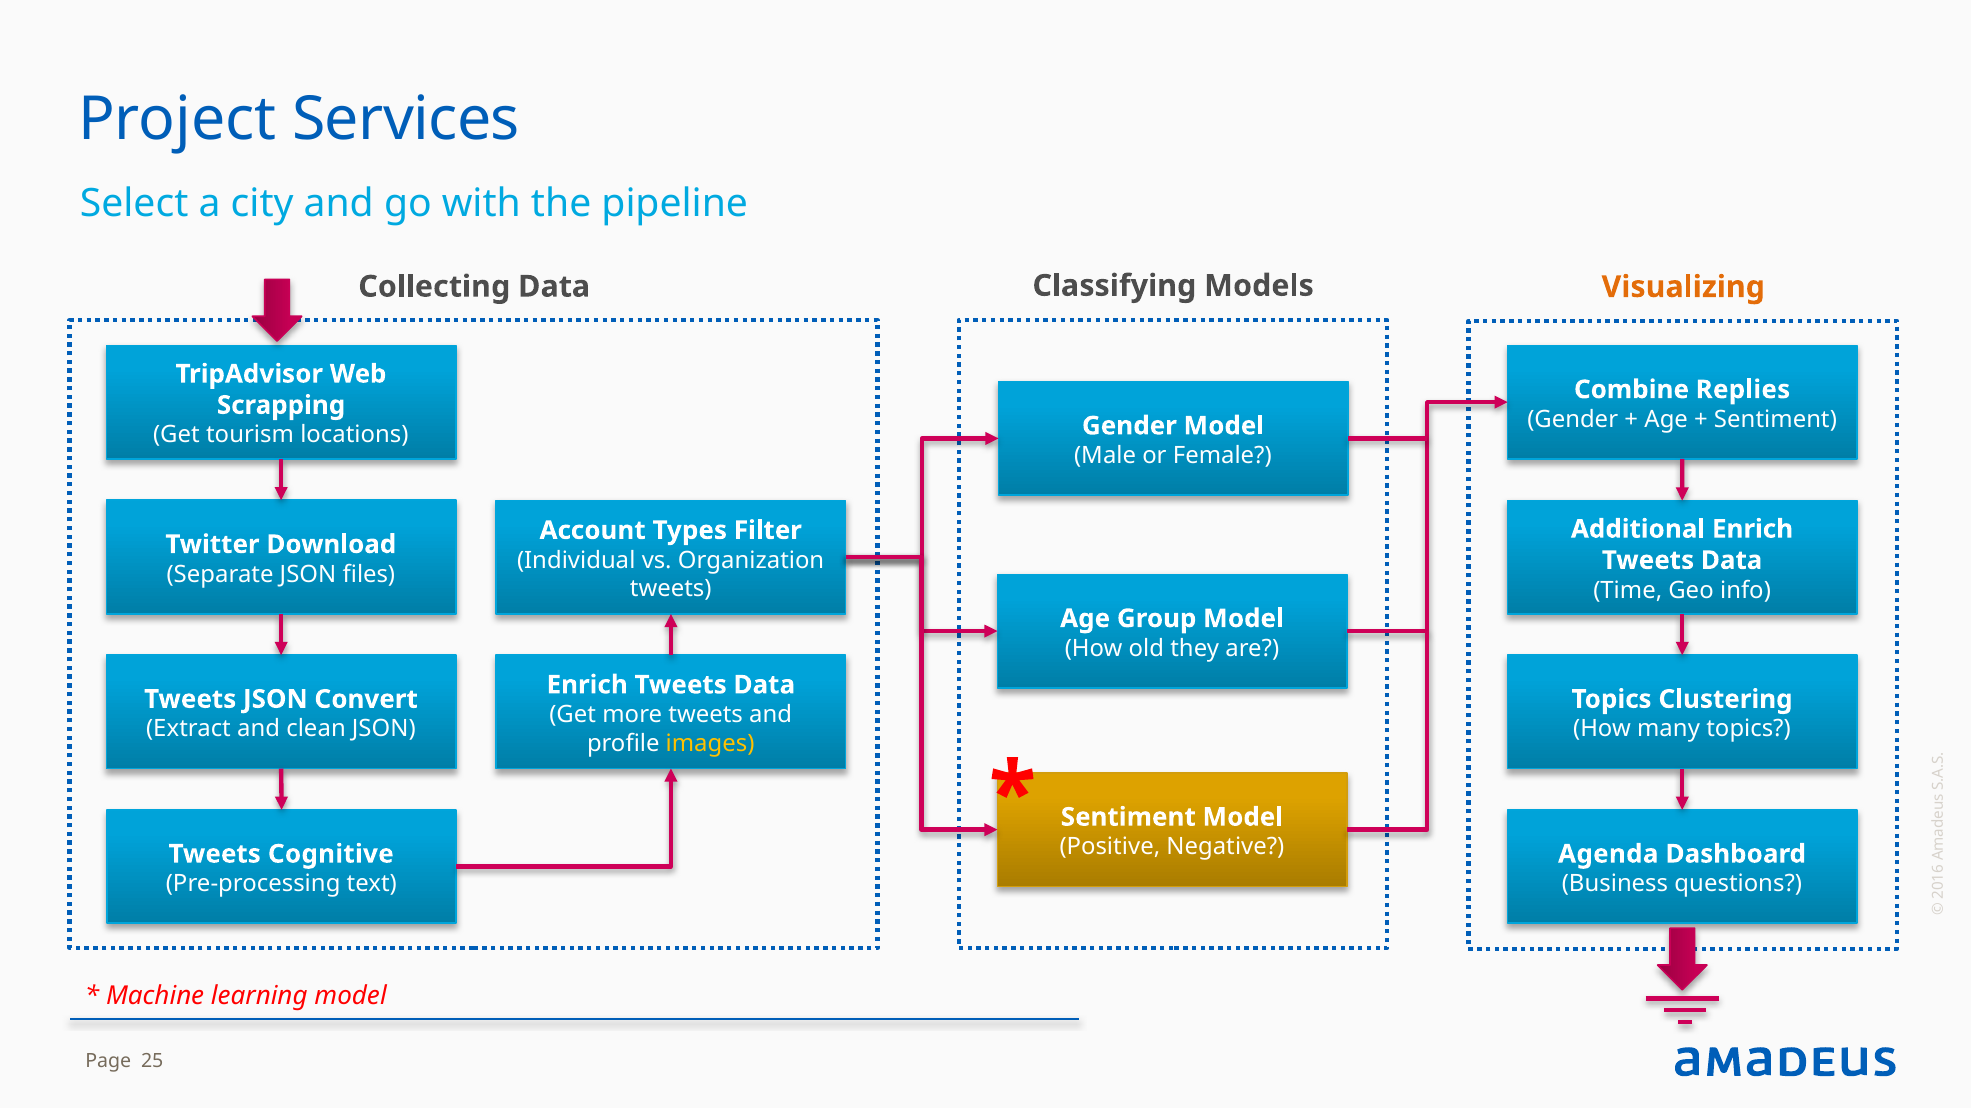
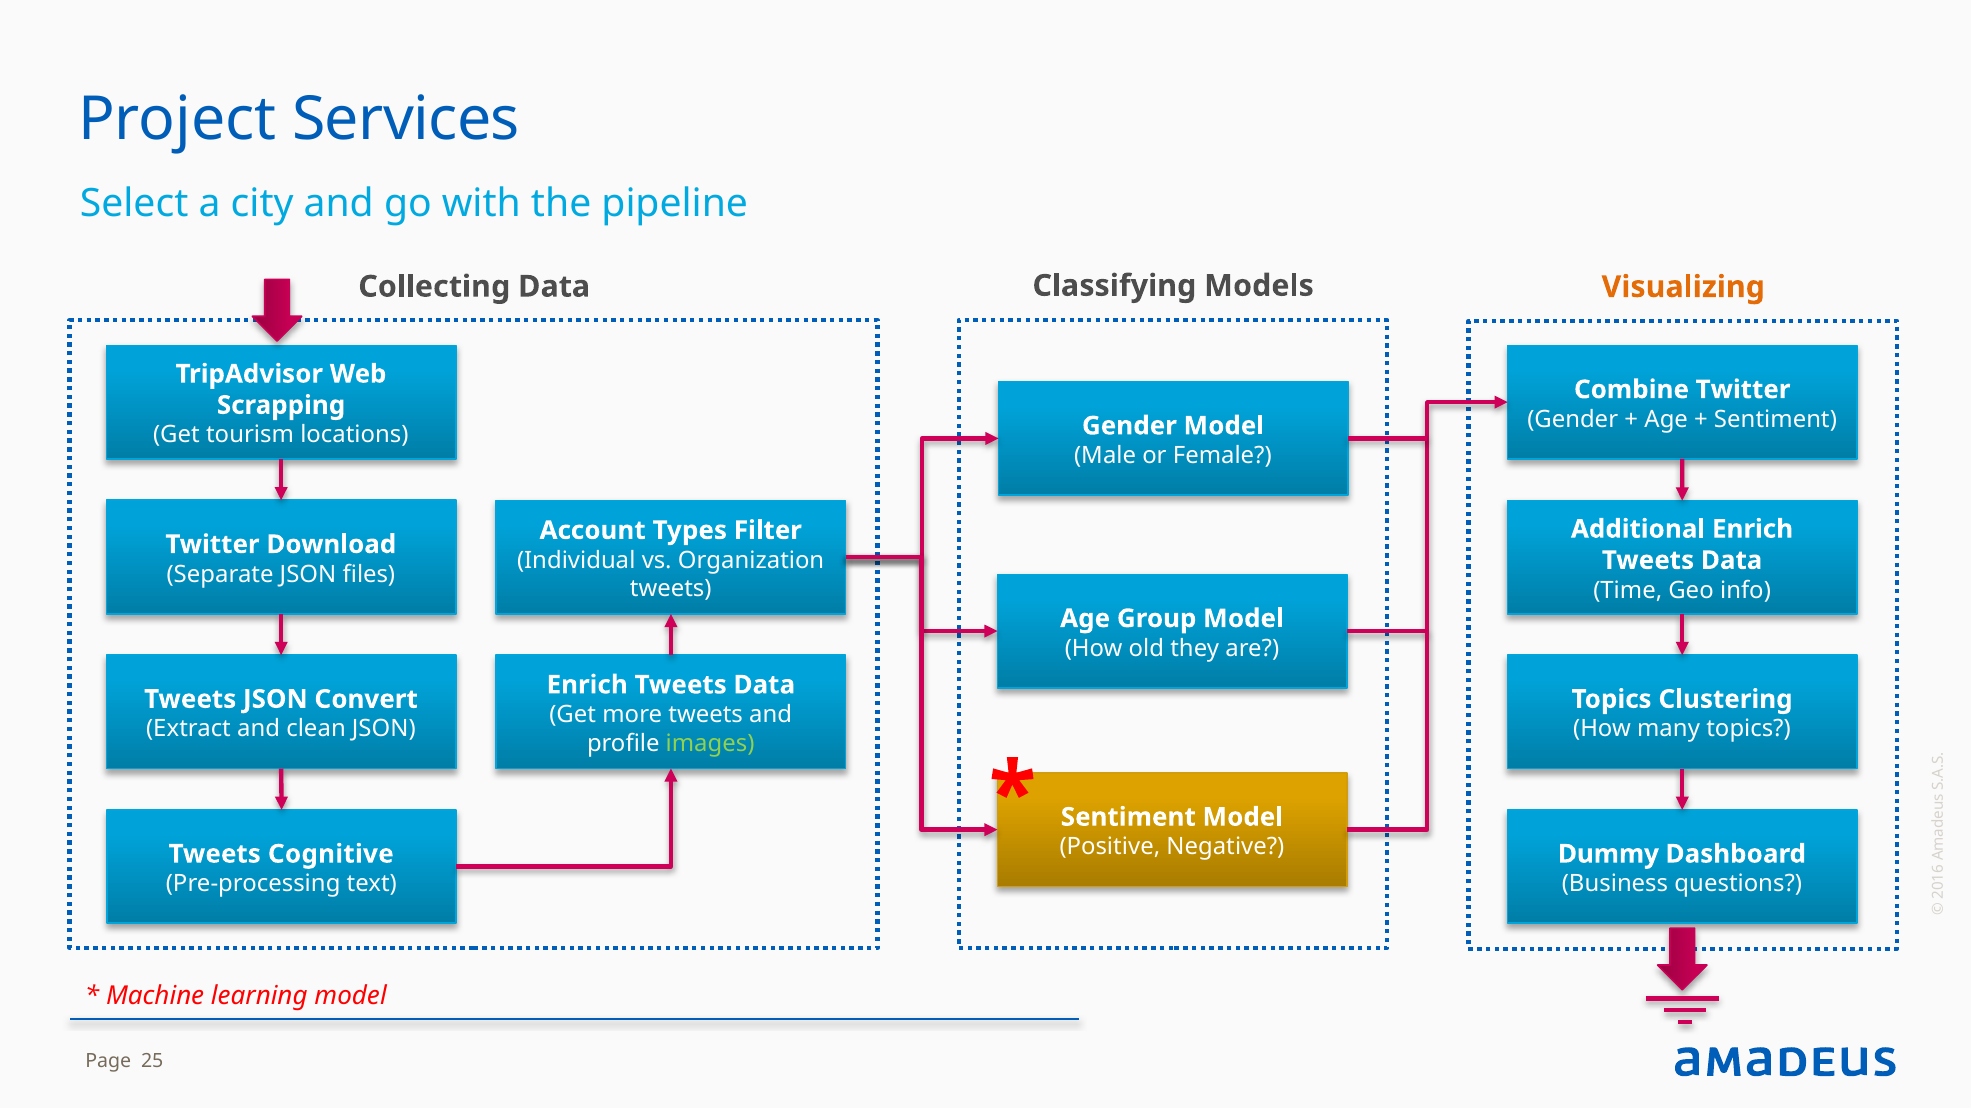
Combine Replies: Replies -> Twitter (1743, 390)
images colour: yellow -> light green (710, 744)
Agenda: Agenda -> Dummy (1608, 854)
